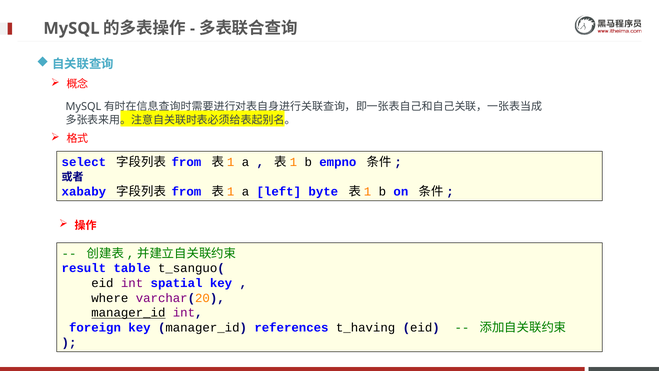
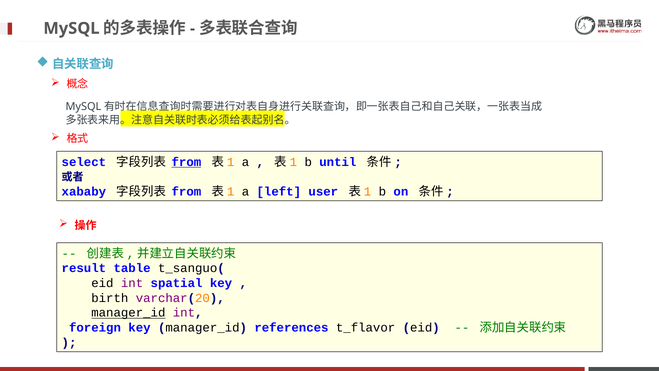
from underline: none -> present (186, 162)
empno: empno -> until (338, 162)
byte: byte -> user (323, 192)
where: where -> birth (110, 298)
t_having: t_having -> t_flavor (366, 327)
